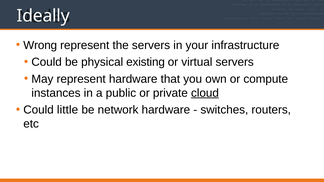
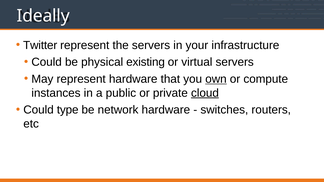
Wrong: Wrong -> Twitter (40, 45)
own underline: none -> present (216, 79)
little: little -> type (68, 110)
